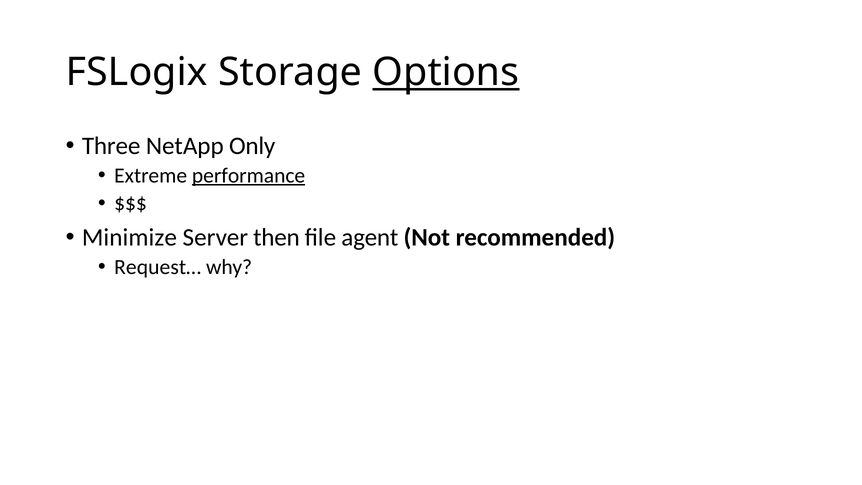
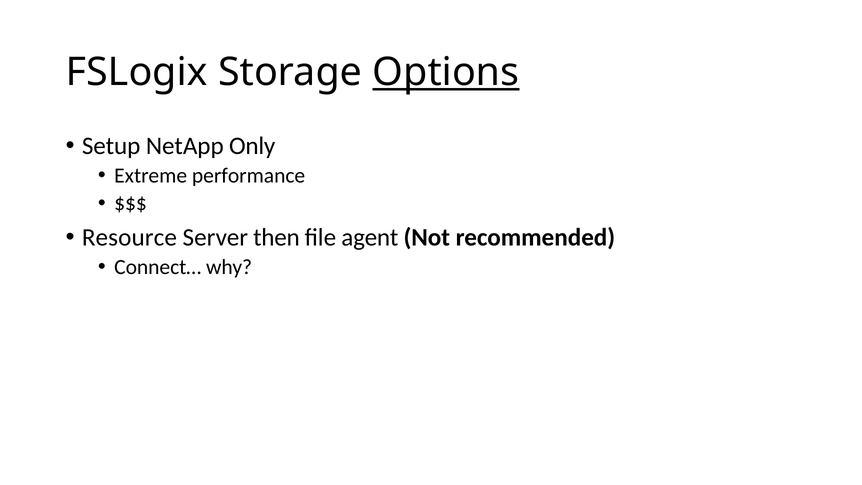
Three: Three -> Setup (111, 146)
performance underline: present -> none (249, 175)
Minimize: Minimize -> Resource (129, 237)
Request…: Request… -> Connect… (158, 267)
